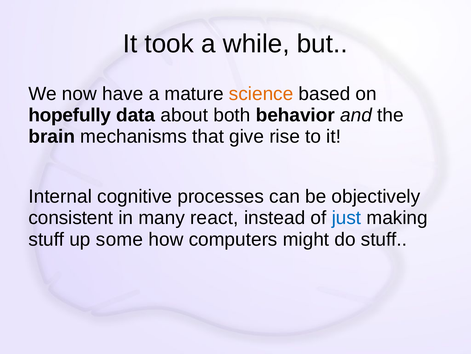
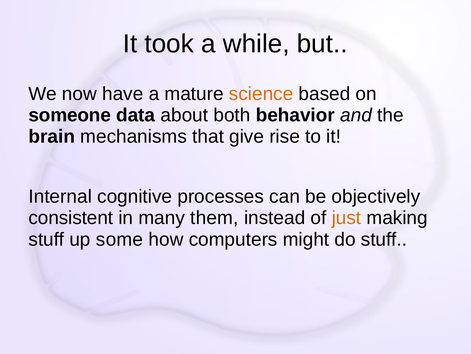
hopefully: hopefully -> someone (70, 115)
react: react -> them (214, 218)
just colour: blue -> orange (346, 218)
